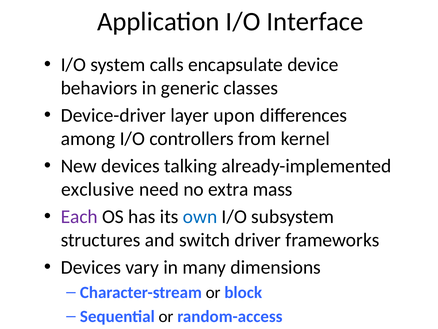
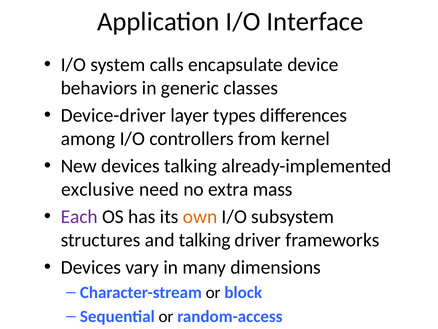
upon: upon -> types (234, 115)
own colour: blue -> orange (200, 216)
and switch: switch -> talking (205, 240)
